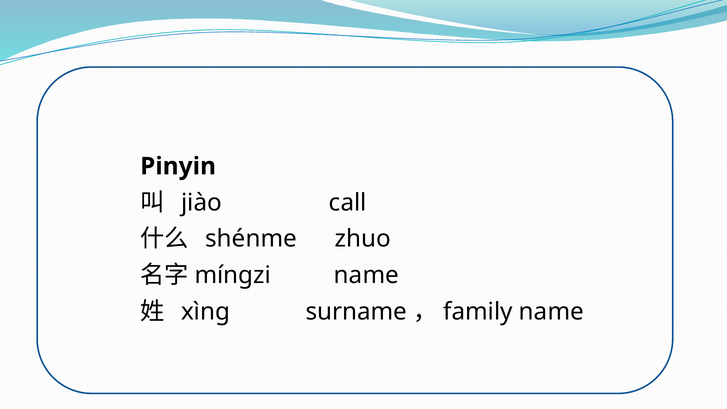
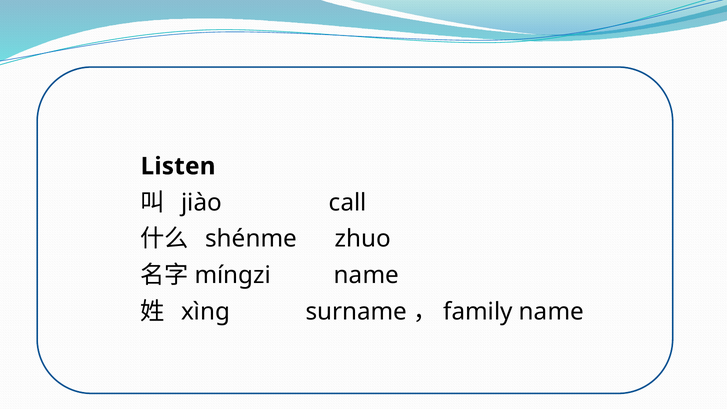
Pinyin: Pinyin -> Listen (178, 166)
